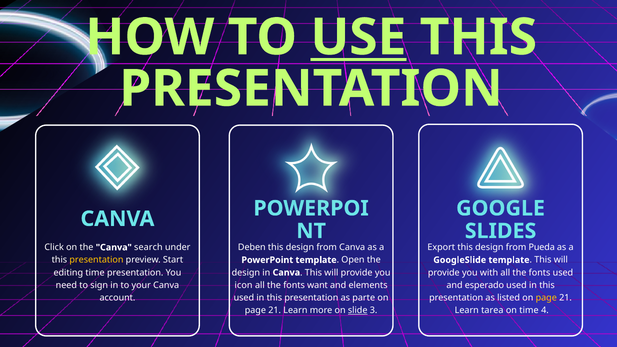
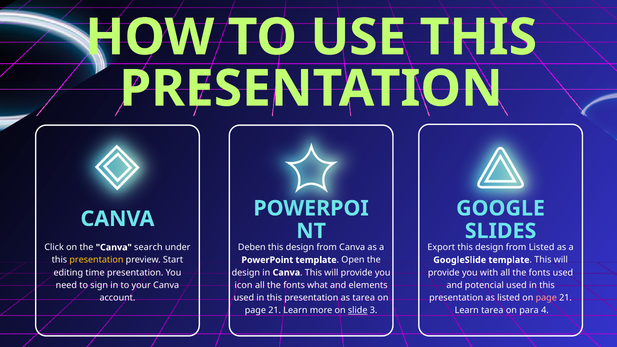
USE underline: present -> none (358, 37)
Pueda: Pueda -> Listed (542, 247)
want: want -> what (318, 285)
esperado: esperado -> potencial (484, 285)
as parte: parte -> tarea (364, 298)
page colour: yellow -> pink (546, 298)
on time: time -> para (529, 310)
